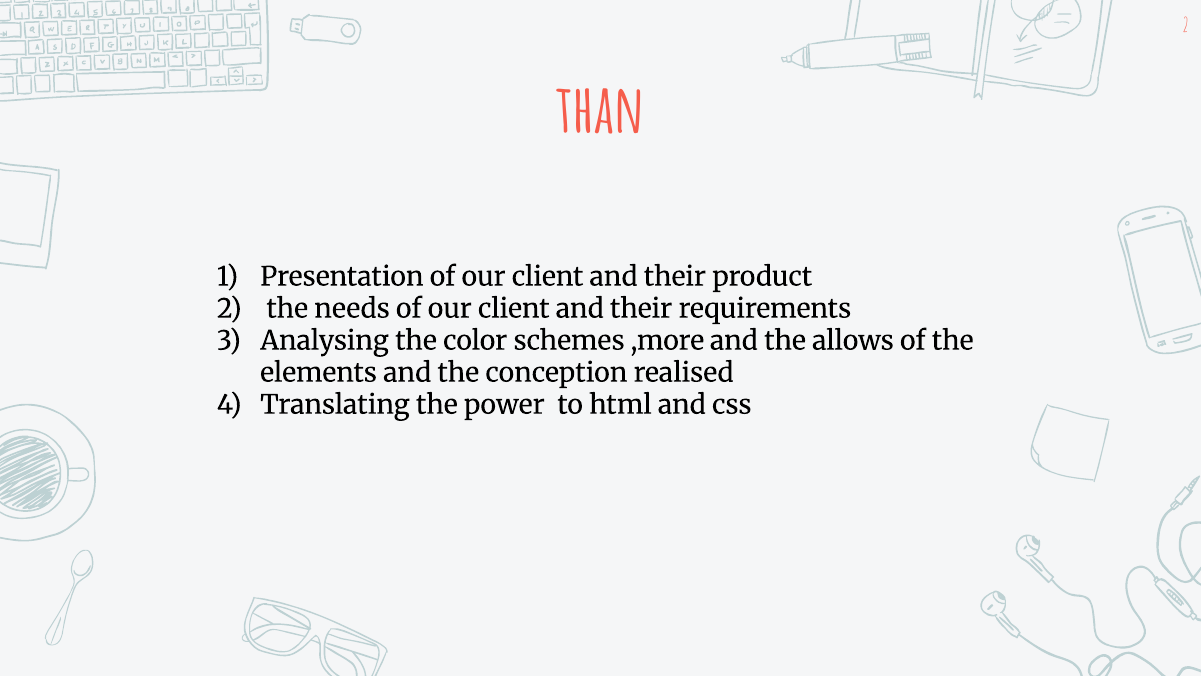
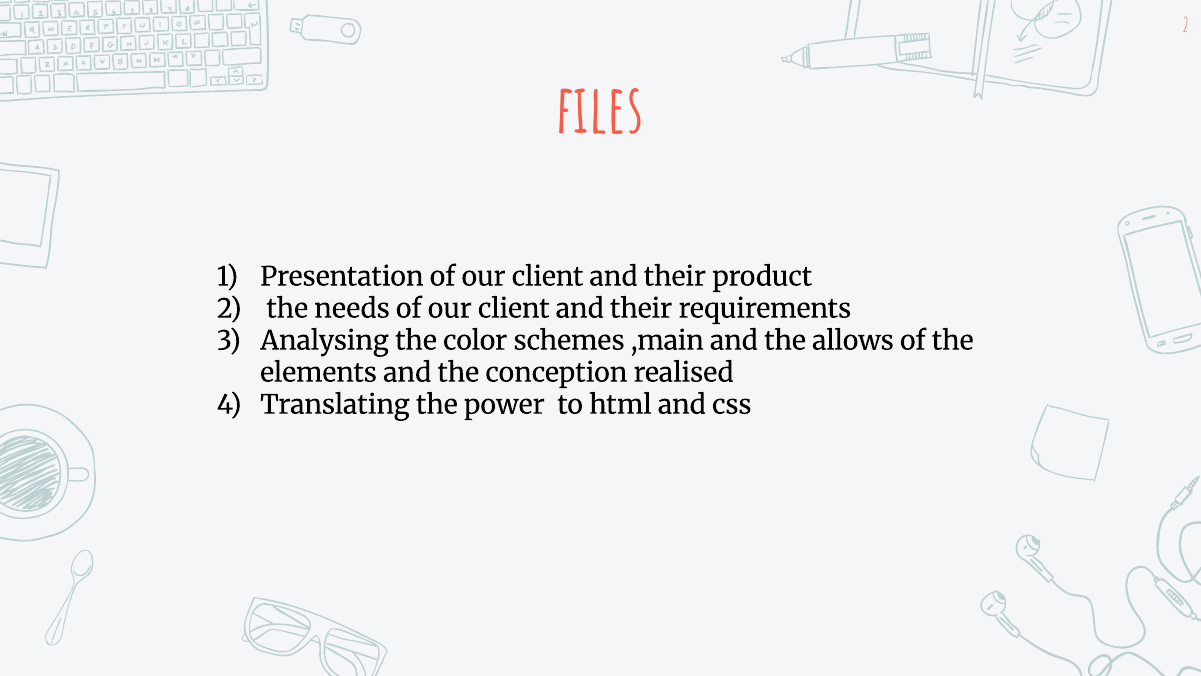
than: than -> files (600, 111)
,more: ,more -> ,main (667, 341)
